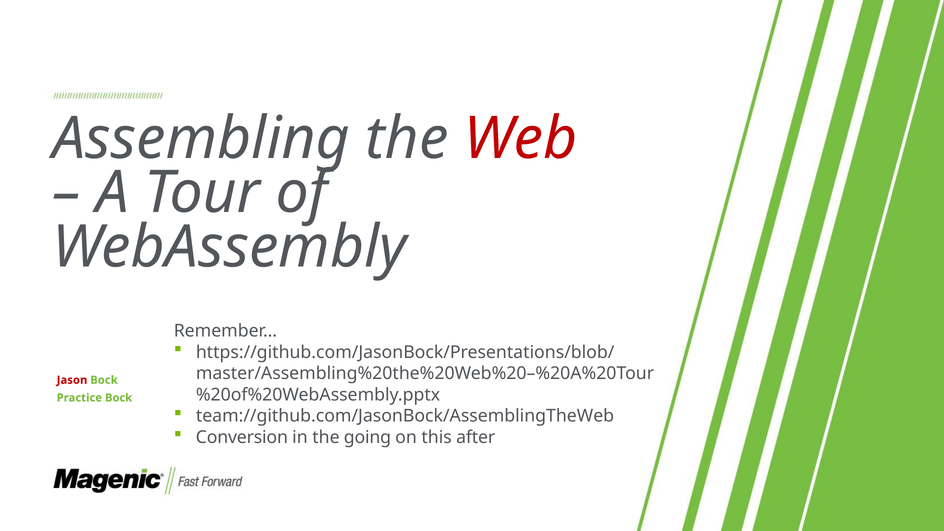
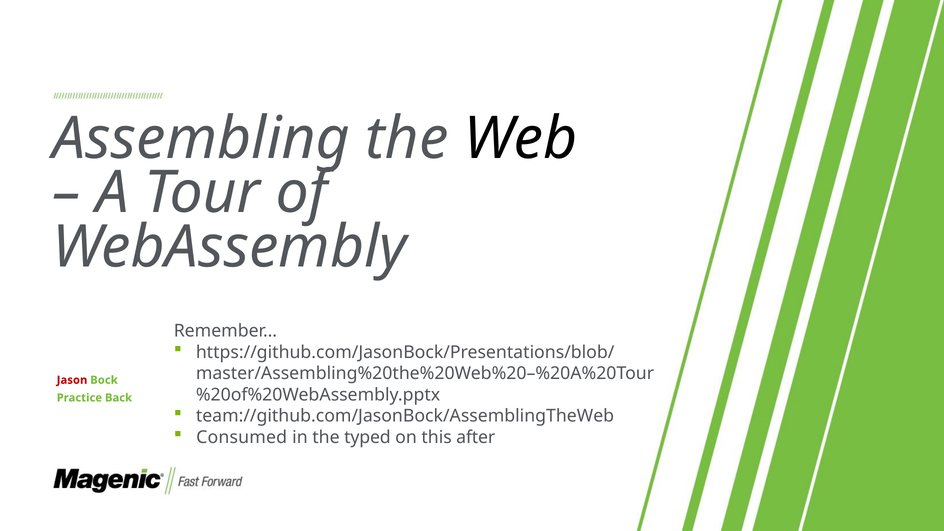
Web colour: red -> black (521, 139)
Practice Bock: Bock -> Back (119, 398)
Conversion: Conversion -> Consumed (242, 437)
going: going -> typed (367, 437)
